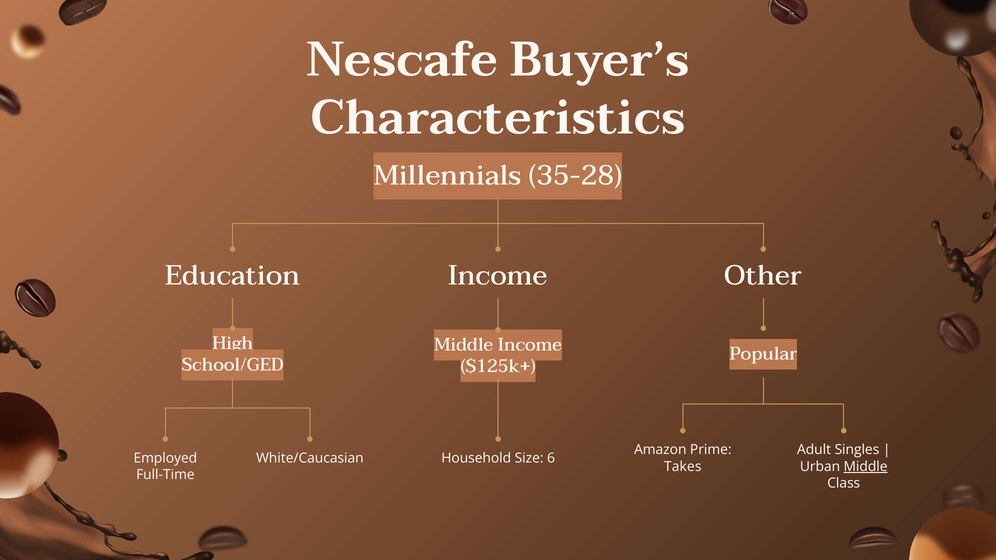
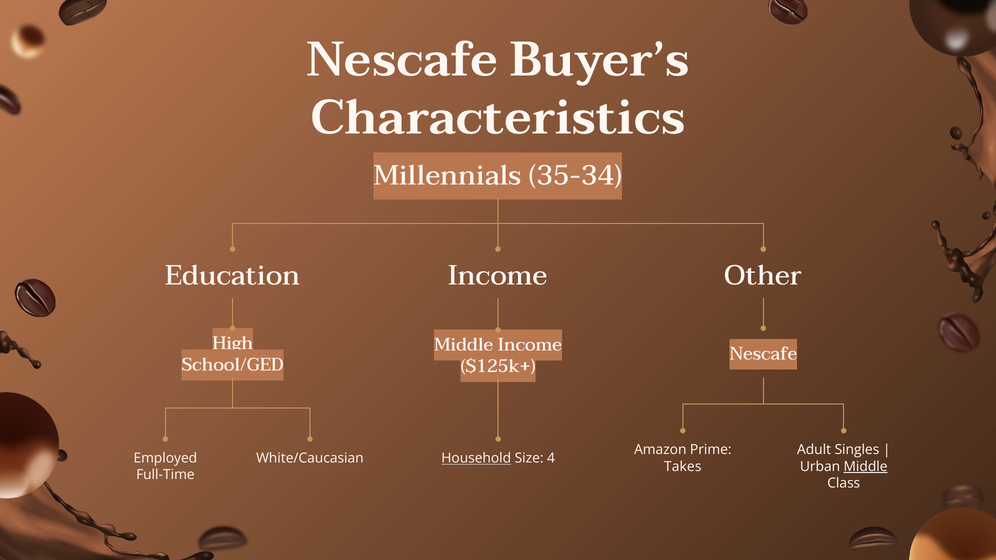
35-28: 35-28 -> 35-34 (575, 176)
Popular: Popular -> Nescafe (763, 354)
Household underline: none -> present (476, 458)
6: 6 -> 4 (551, 458)
